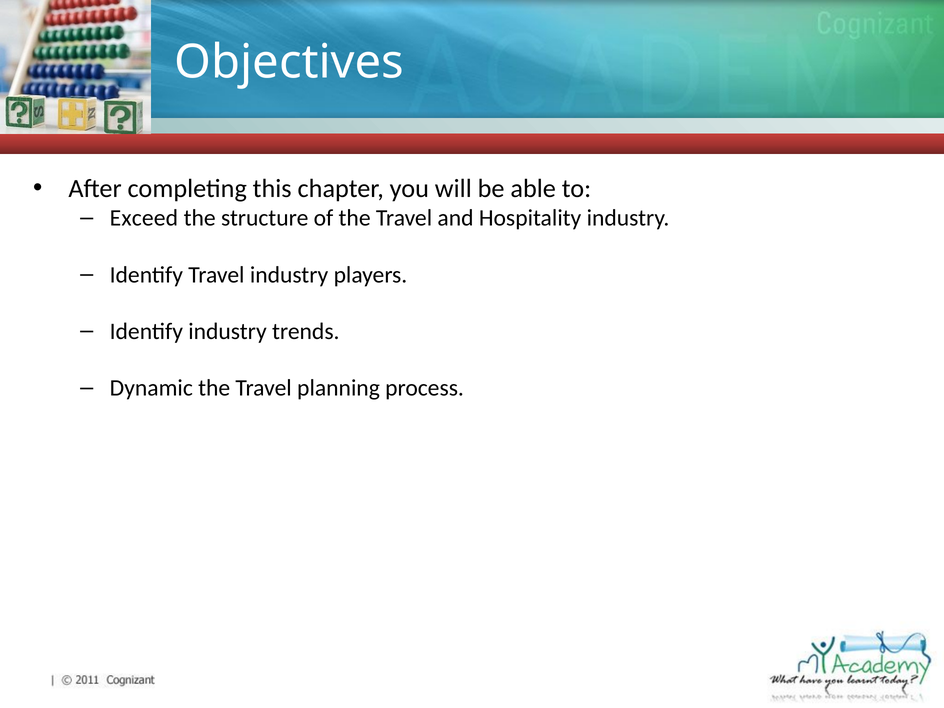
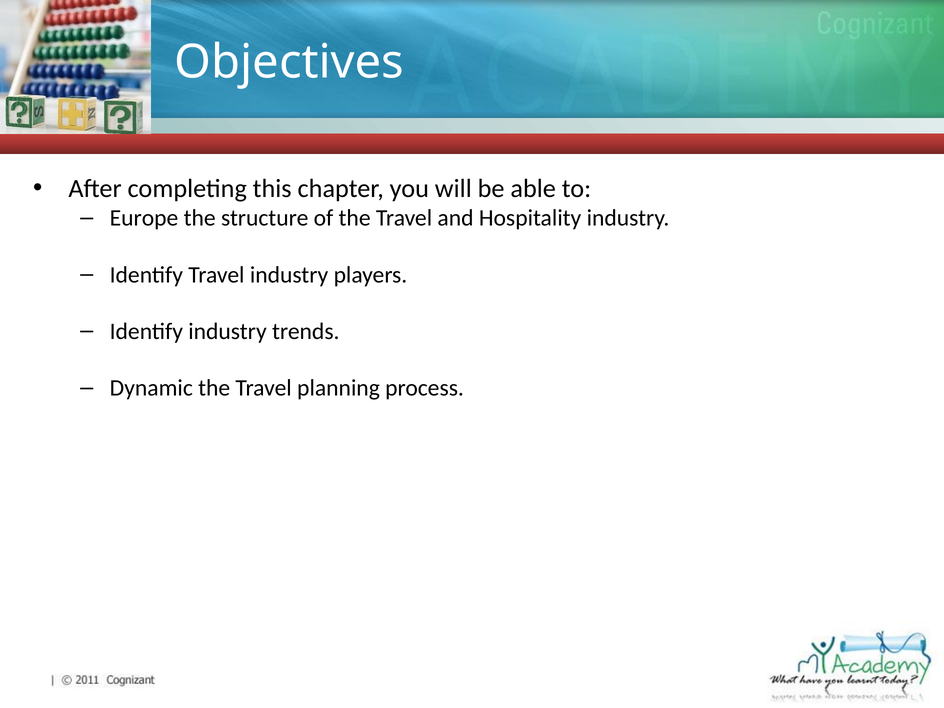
Exceed: Exceed -> Europe (144, 218)
